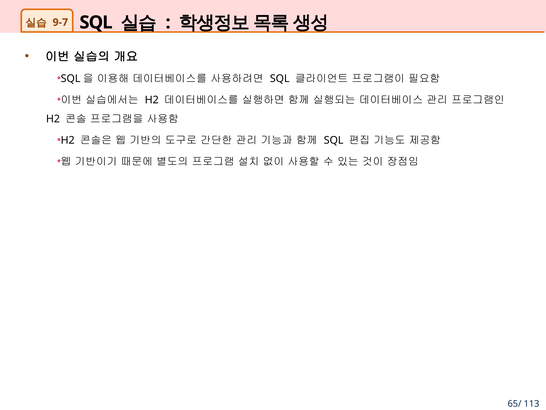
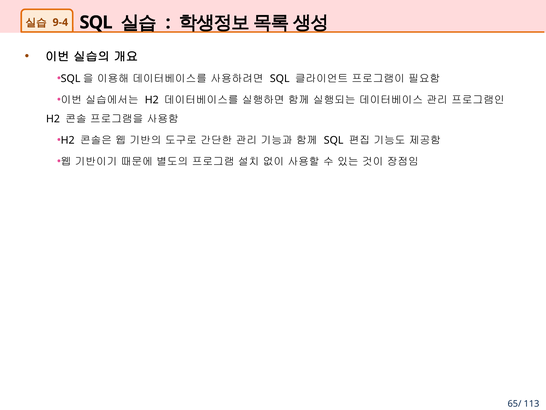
9-7: 9-7 -> 9-4 (60, 22)
